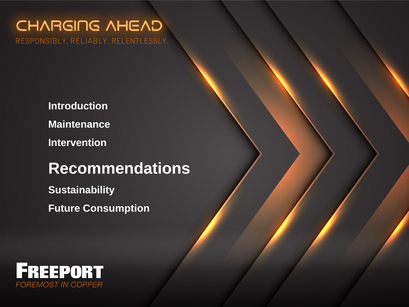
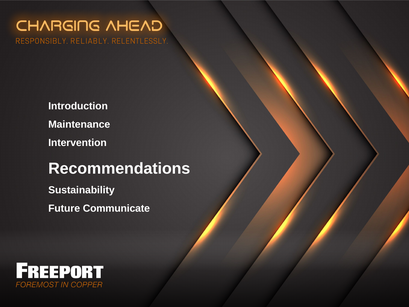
Consumption: Consumption -> Communicate (116, 208)
